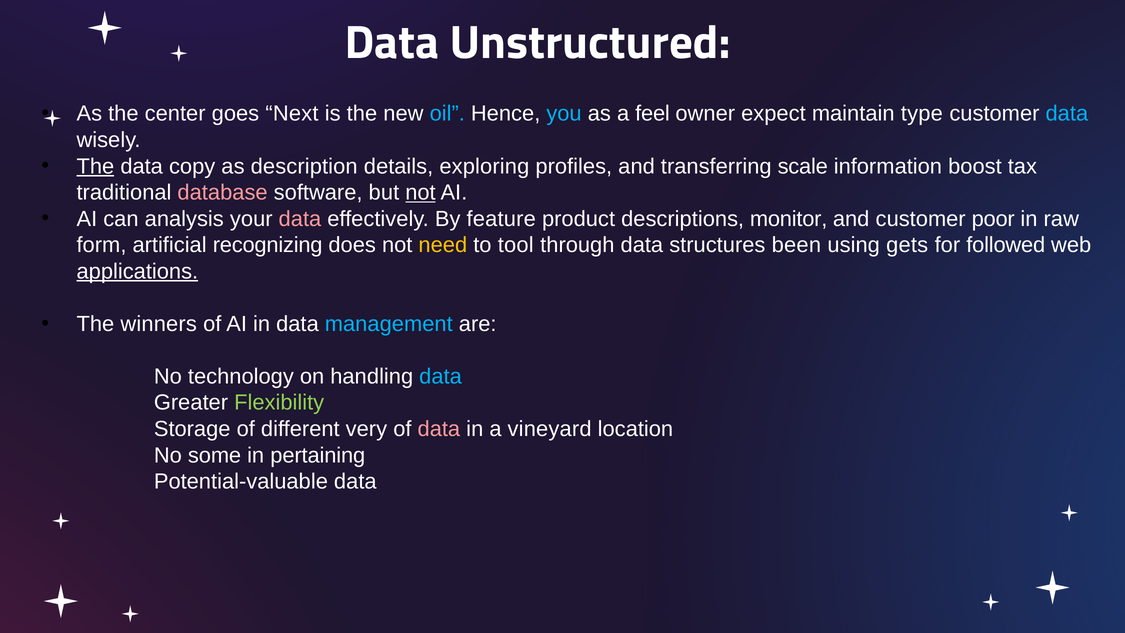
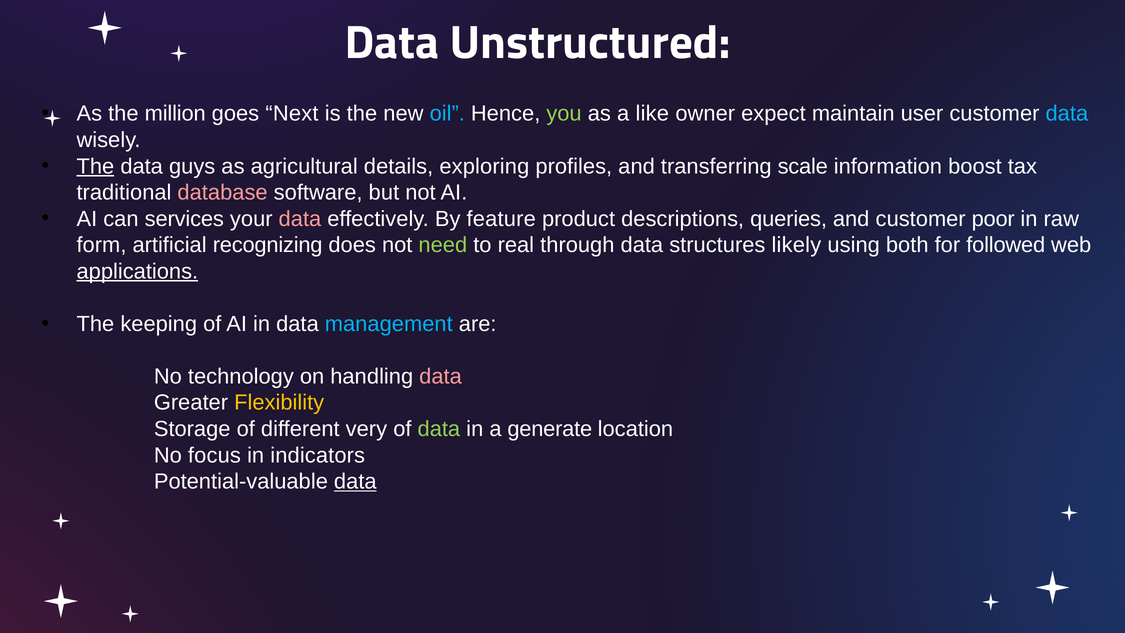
center: center -> million (175, 114)
you colour: light blue -> light green (564, 114)
feel: feel -> like (652, 114)
type: type -> user (922, 114)
copy: copy -> guys (192, 166)
description: description -> agricultural (304, 166)
not underline: present -> none (420, 193)
analysis: analysis -> services (184, 219)
monitor: monitor -> queries (789, 219)
need colour: yellow -> light green (443, 245)
tool: tool -> real (516, 245)
been: been -> likely (796, 245)
gets: gets -> both (907, 245)
winners: winners -> keeping (159, 324)
data colour: light blue -> pink (441, 376)
Flexibility colour: light green -> yellow (279, 403)
data colour: pink -> light green (439, 429)
vineyard: vineyard -> generate (550, 429)
some: some -> focus (214, 455)
pertaining: pertaining -> indicators (318, 455)
data underline: none -> present (355, 481)
